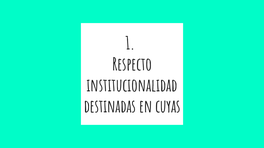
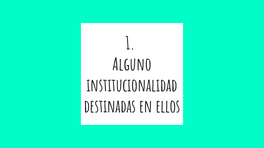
Respecto: Respecto -> Alguno (132, 65)
cuyas: cuyas -> ellos (168, 107)
